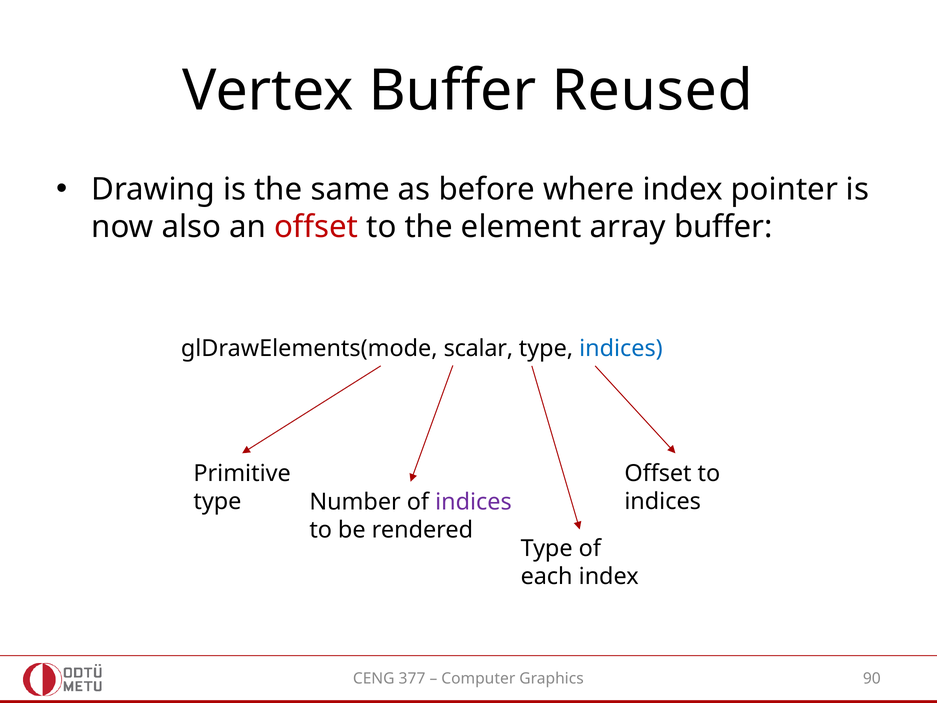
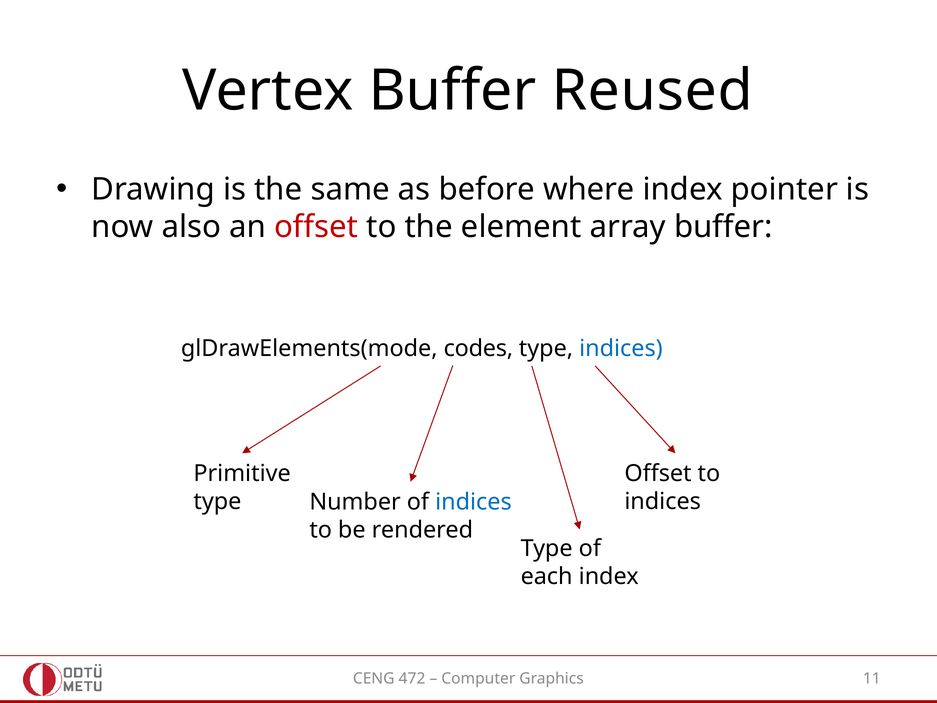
scalar: scalar -> codes (478, 348)
indices colour: purple -> blue (473, 502)
377: 377 -> 472 (412, 679)
90: 90 -> 11 (872, 679)
